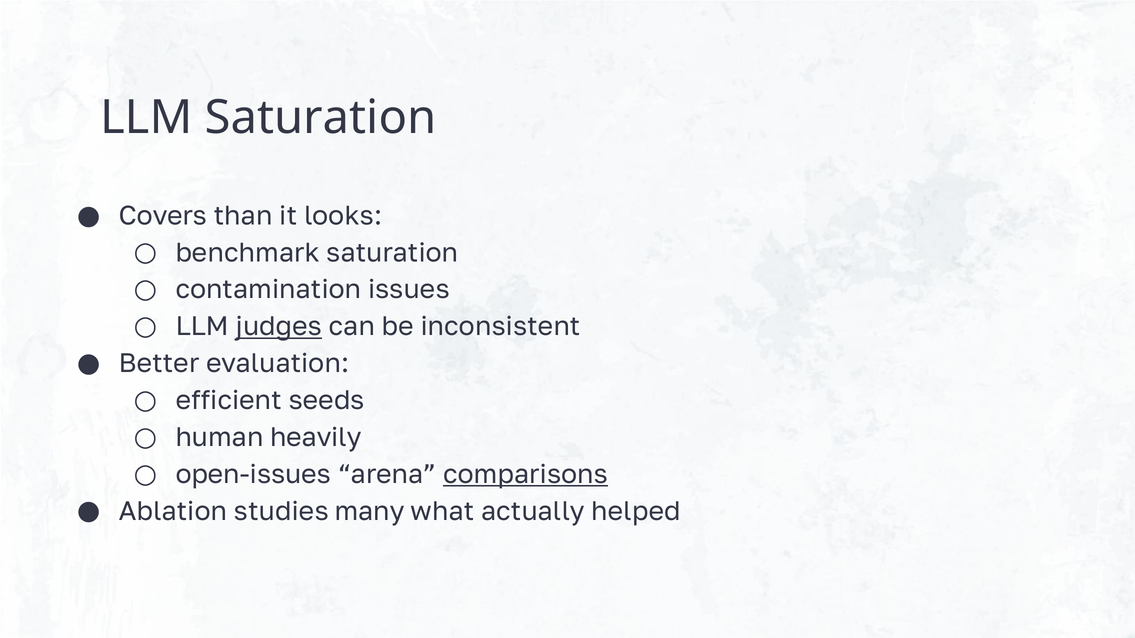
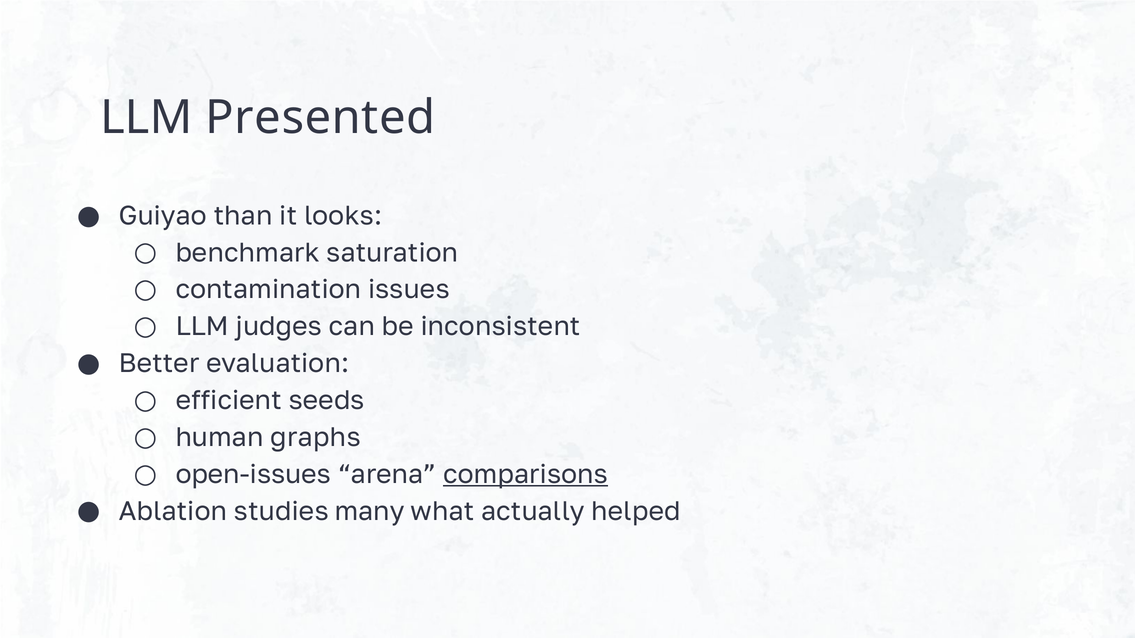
LLM Saturation: Saturation -> Presented (320, 118)
Covers: Covers -> Guiyao (163, 216)
judges underline: present -> none (279, 327)
heavily: heavily -> graphs (316, 438)
